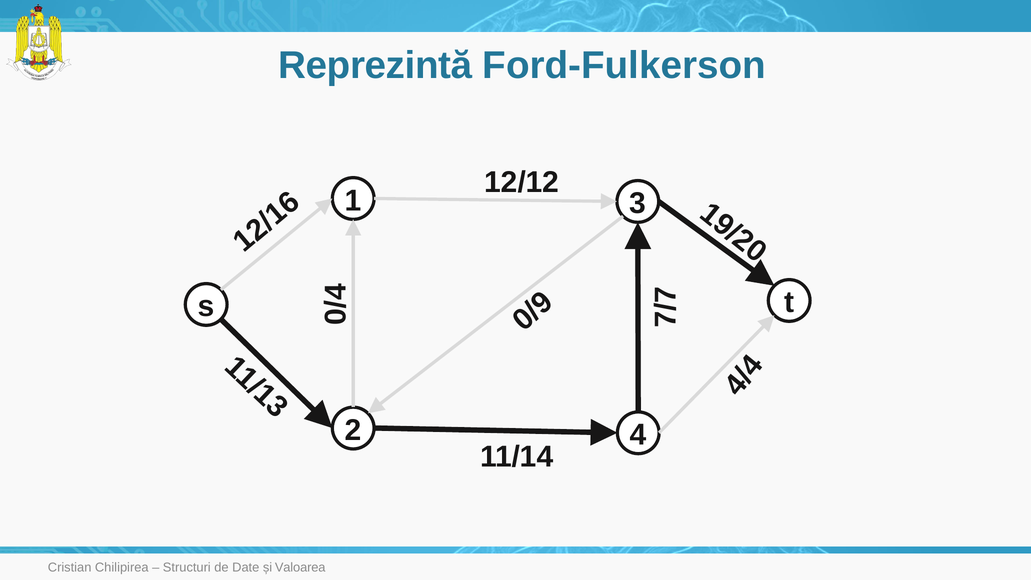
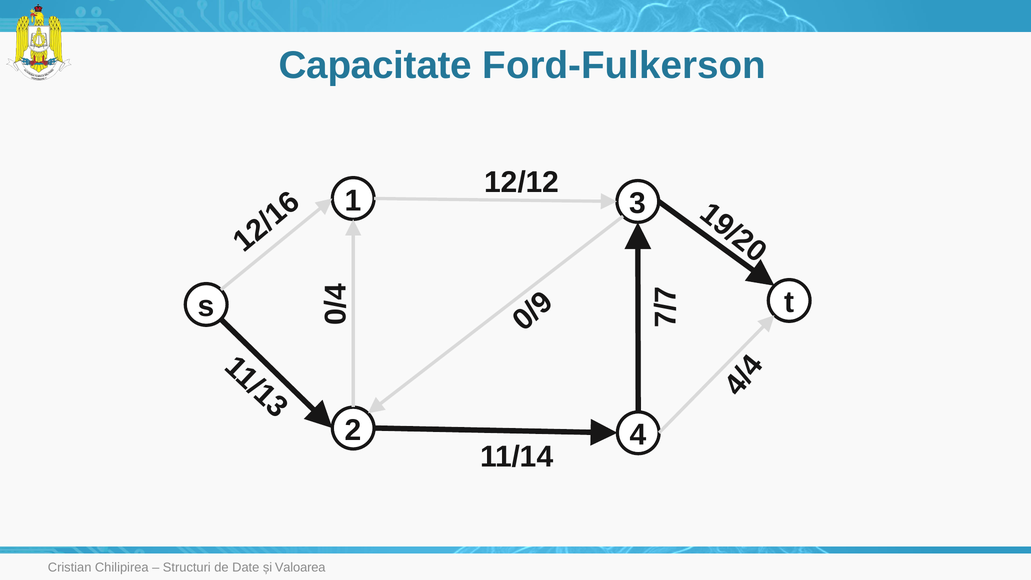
Reprezintă: Reprezintă -> Capacitate (375, 66)
